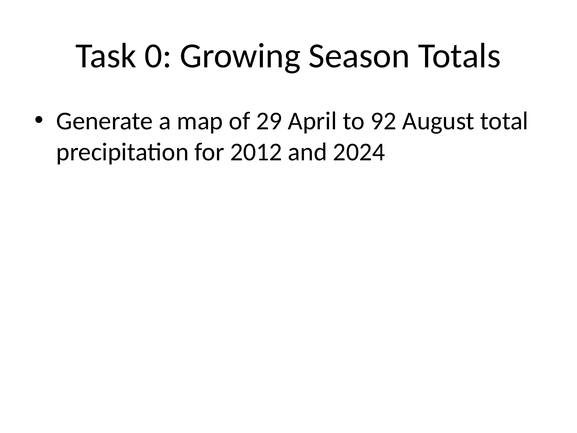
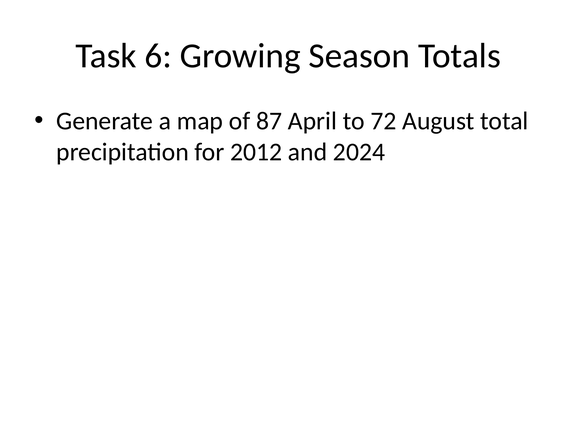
0: 0 -> 6 (158, 56)
29: 29 -> 87 (269, 121)
92: 92 -> 72 (383, 121)
